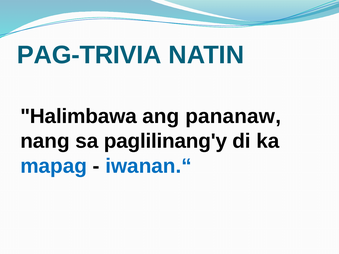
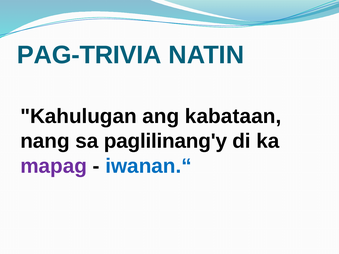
Halimbawa: Halimbawa -> Kahulugan (78, 116)
pananaw: pananaw -> kabataan (233, 116)
mapag colour: blue -> purple (54, 166)
